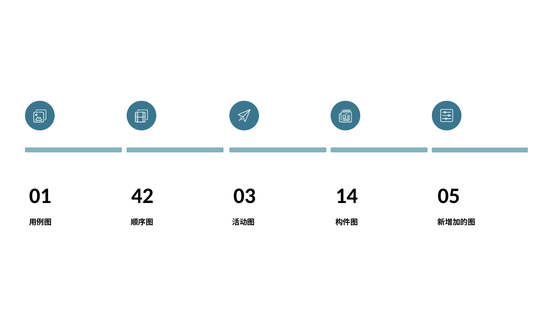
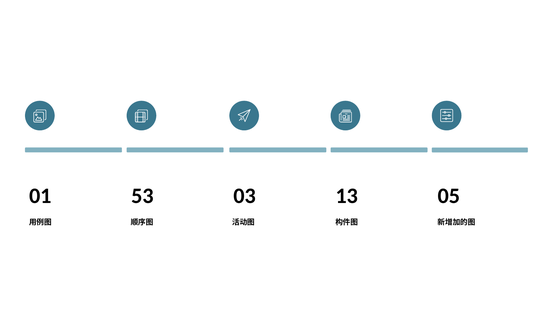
42: 42 -> 53 (142, 196)
14: 14 -> 13 (347, 196)
